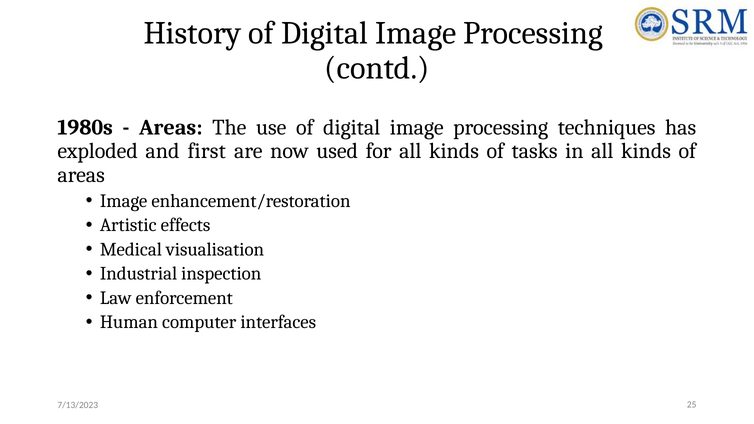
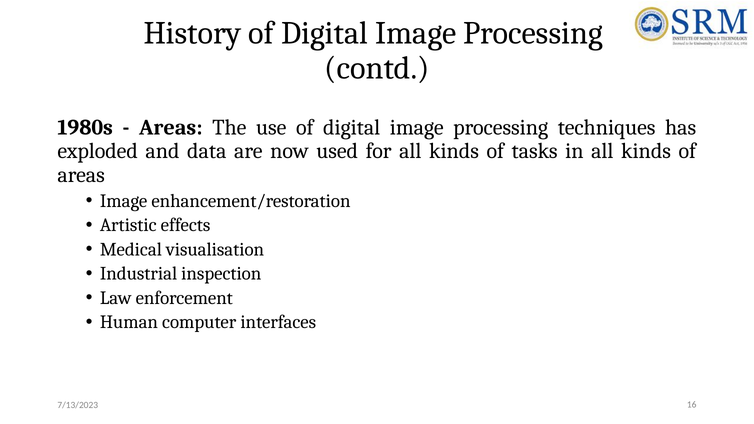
first: first -> data (207, 151)
25: 25 -> 16 (692, 405)
